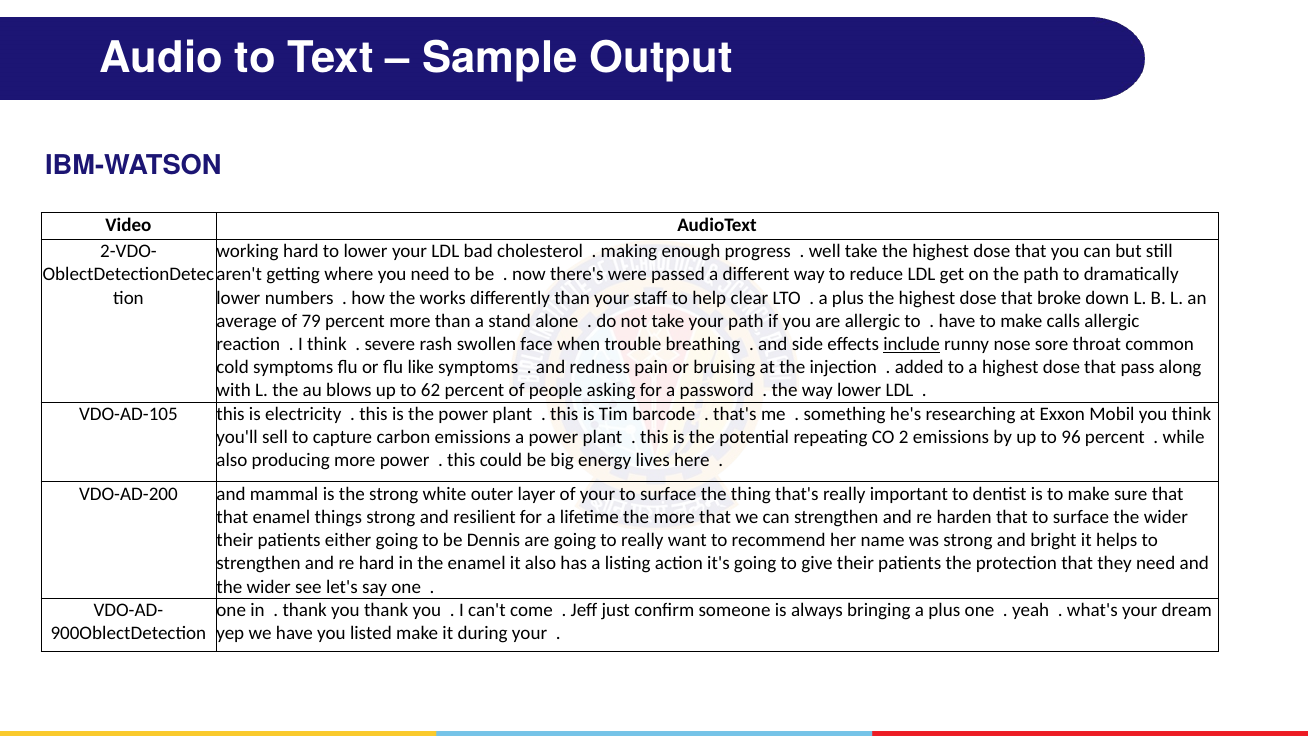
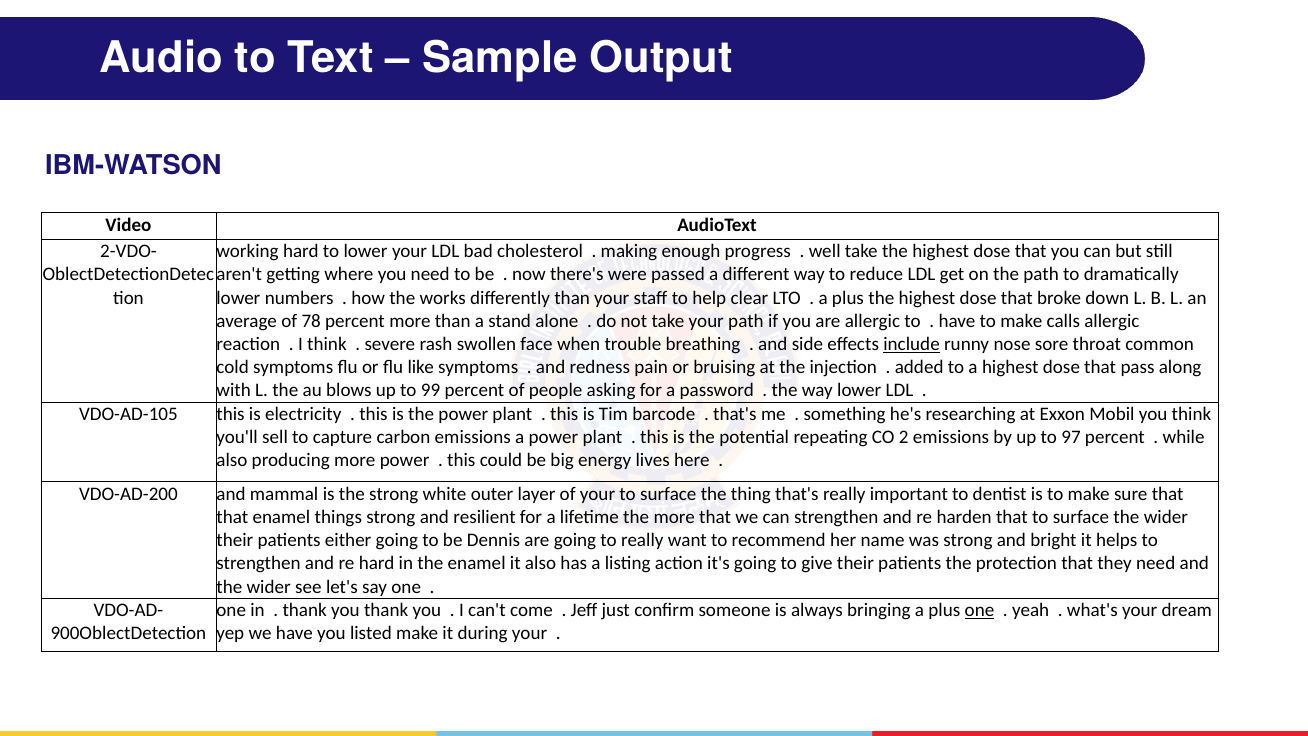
79: 79 -> 78 (311, 321)
62: 62 -> 99 (431, 391)
96: 96 -> 97 (1071, 437)
one underline: none -> present (979, 610)
